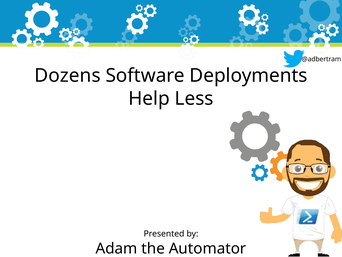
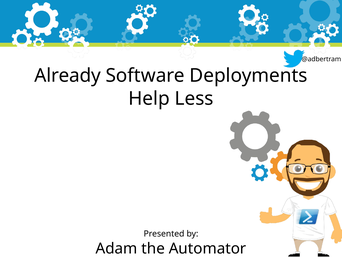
Dozens: Dozens -> Already (68, 76)
